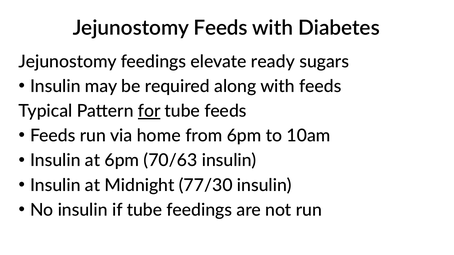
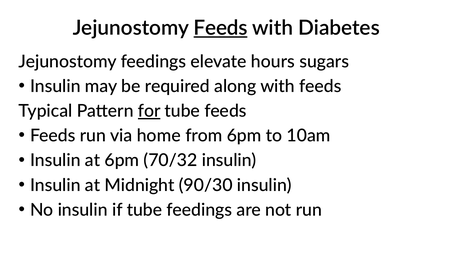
Feeds underline: none -> present (221, 28)
ready: ready -> hours (273, 62)
70/63: 70/63 -> 70/32 (170, 161)
77/30: 77/30 -> 90/30 (206, 185)
